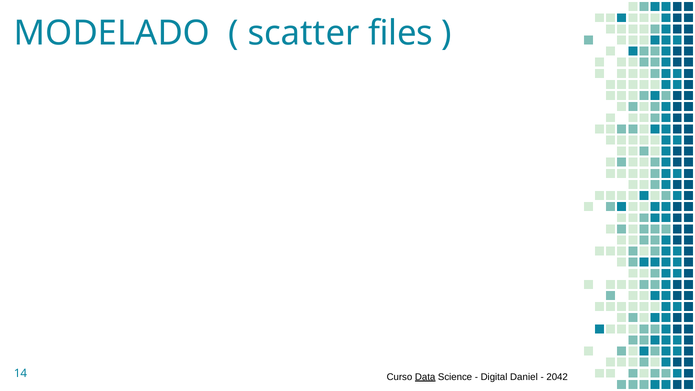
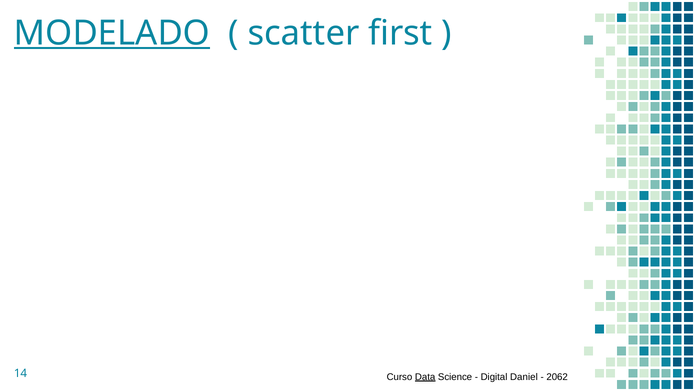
MODELADO underline: none -> present (112, 33)
files: files -> first (400, 33)
2042: 2042 -> 2062 (557, 377)
